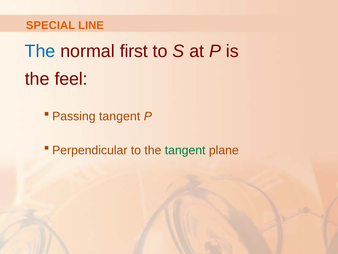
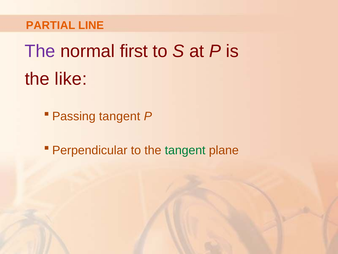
SPECIAL: SPECIAL -> PARTIAL (51, 25)
The colour: blue -> purple (40, 51)
feel: feel -> like (71, 79)
